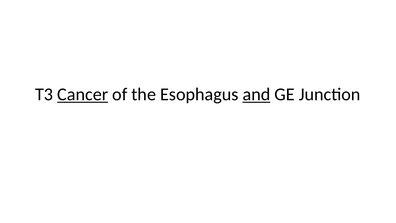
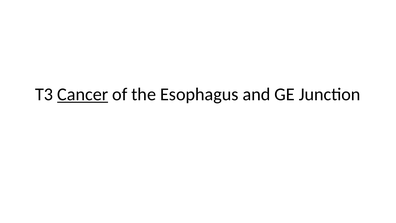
and underline: present -> none (256, 94)
